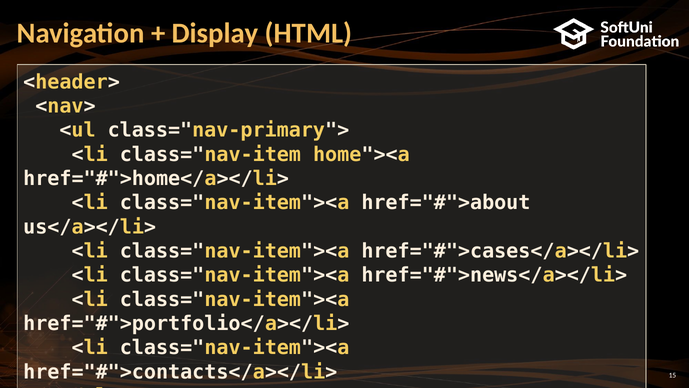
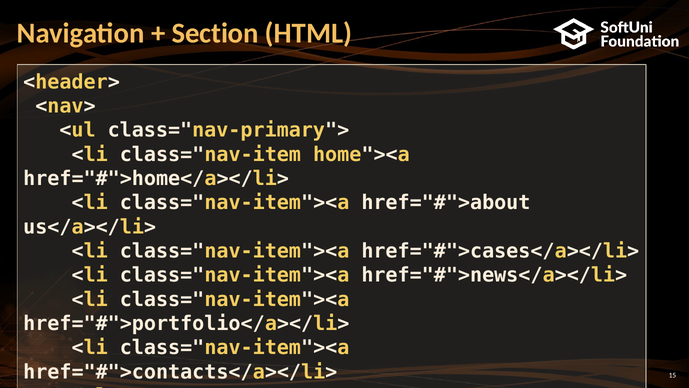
Display: Display -> Section (215, 33)
